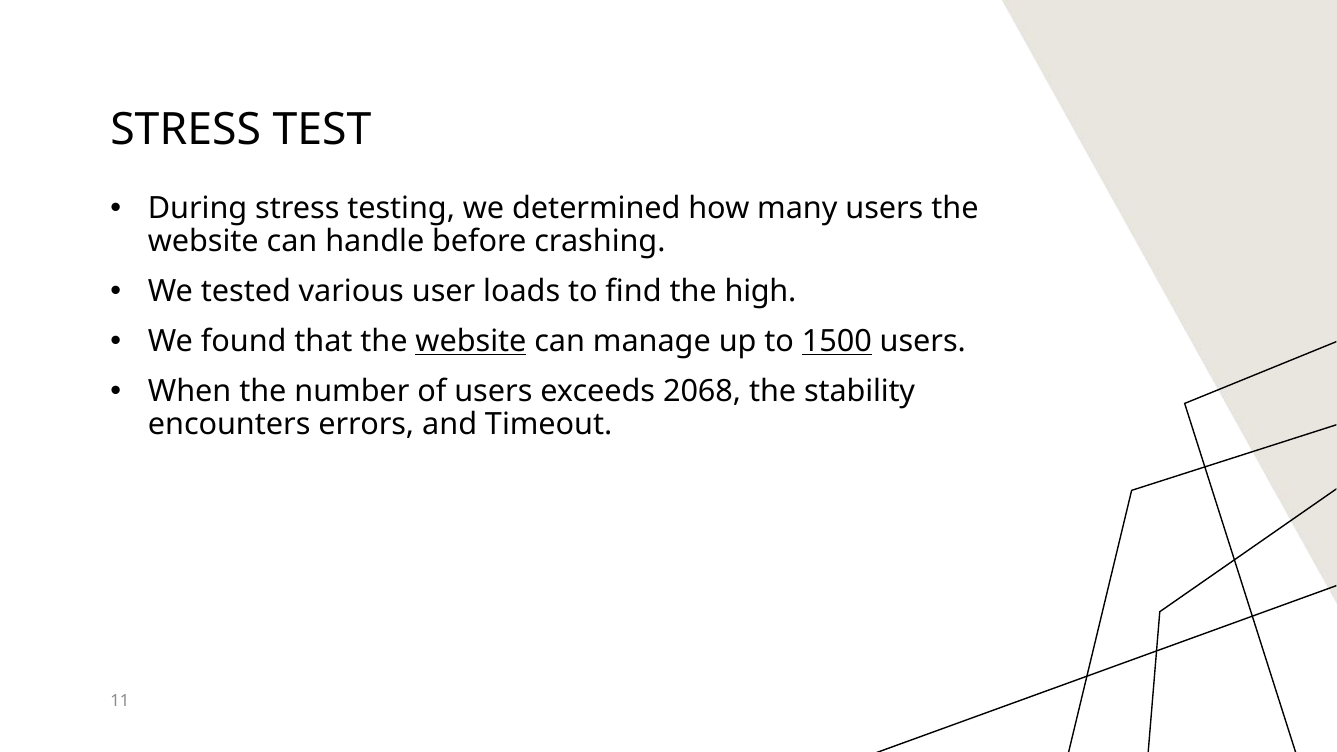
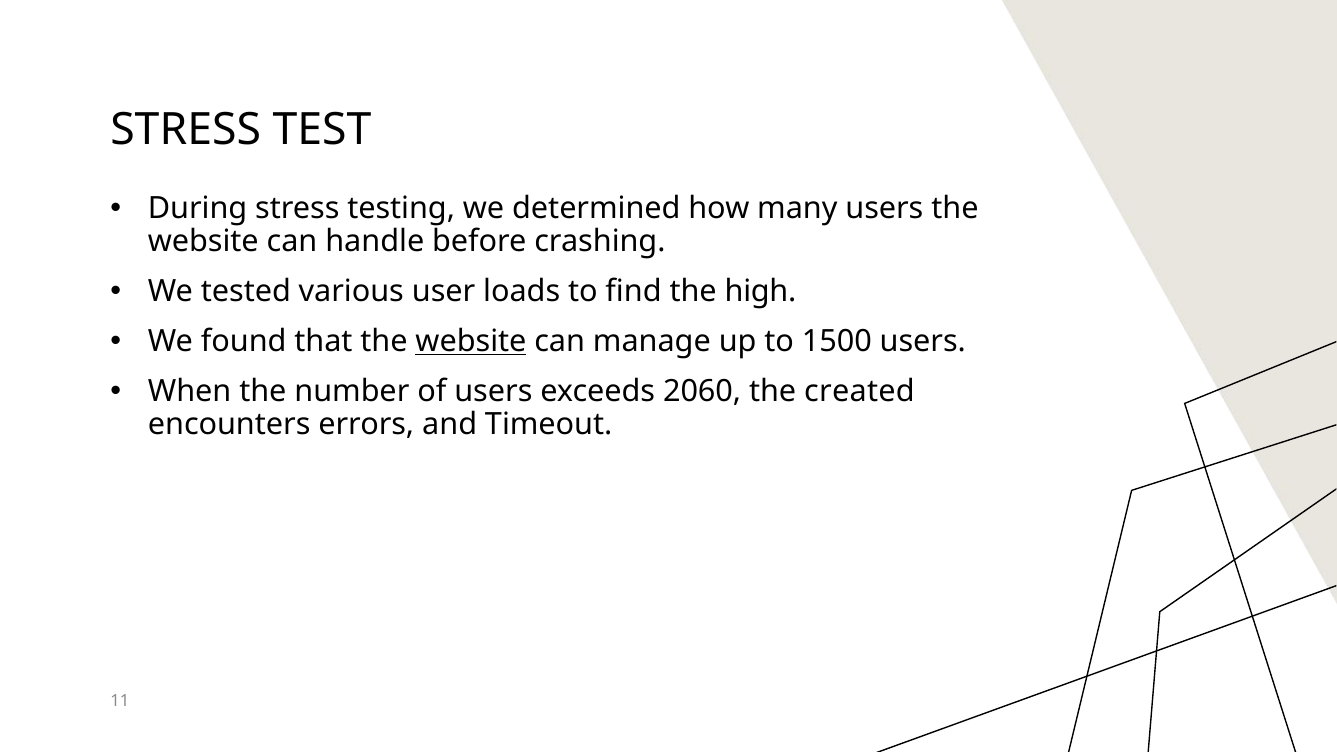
1500 underline: present -> none (837, 341)
2068: 2068 -> 2060 (702, 391)
stability: stability -> created (859, 391)
